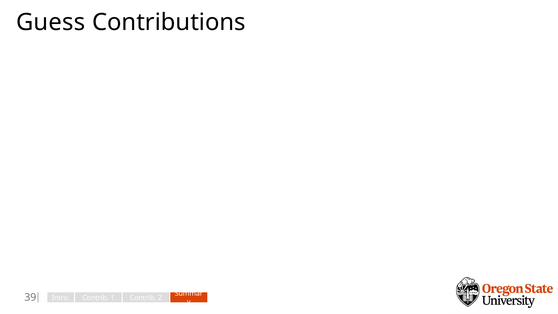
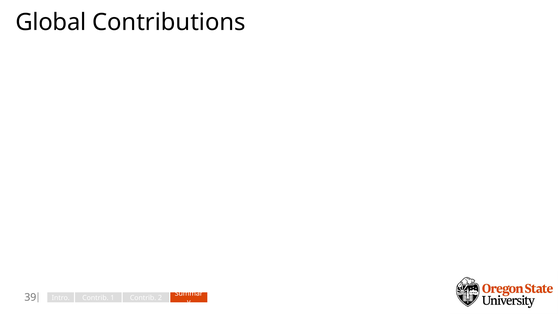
Guess: Guess -> Global (51, 22)
